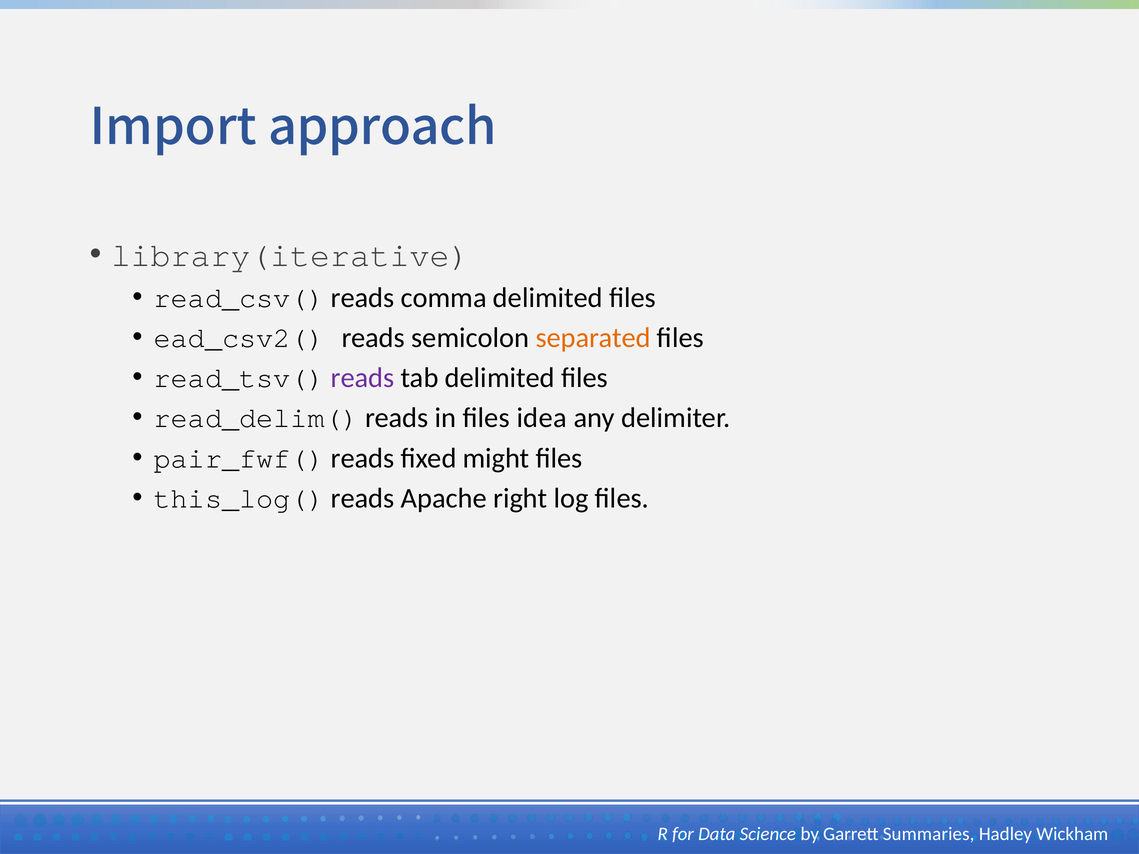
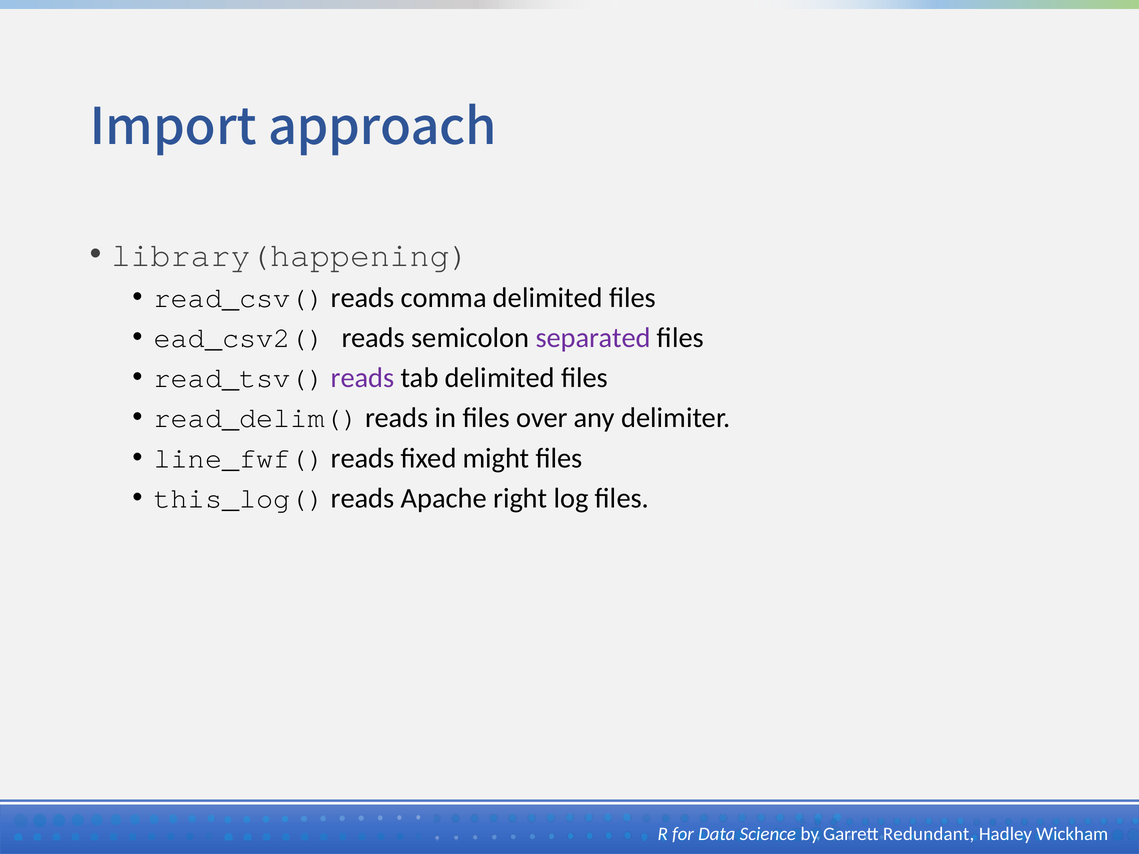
library(iterative: library(iterative -> library(happening (290, 255)
separated colour: orange -> purple (593, 338)
idea: idea -> over (542, 418)
pair_fwf(: pair_fwf( -> line_fwf( (239, 458)
Summaries: Summaries -> Redundant (929, 834)
